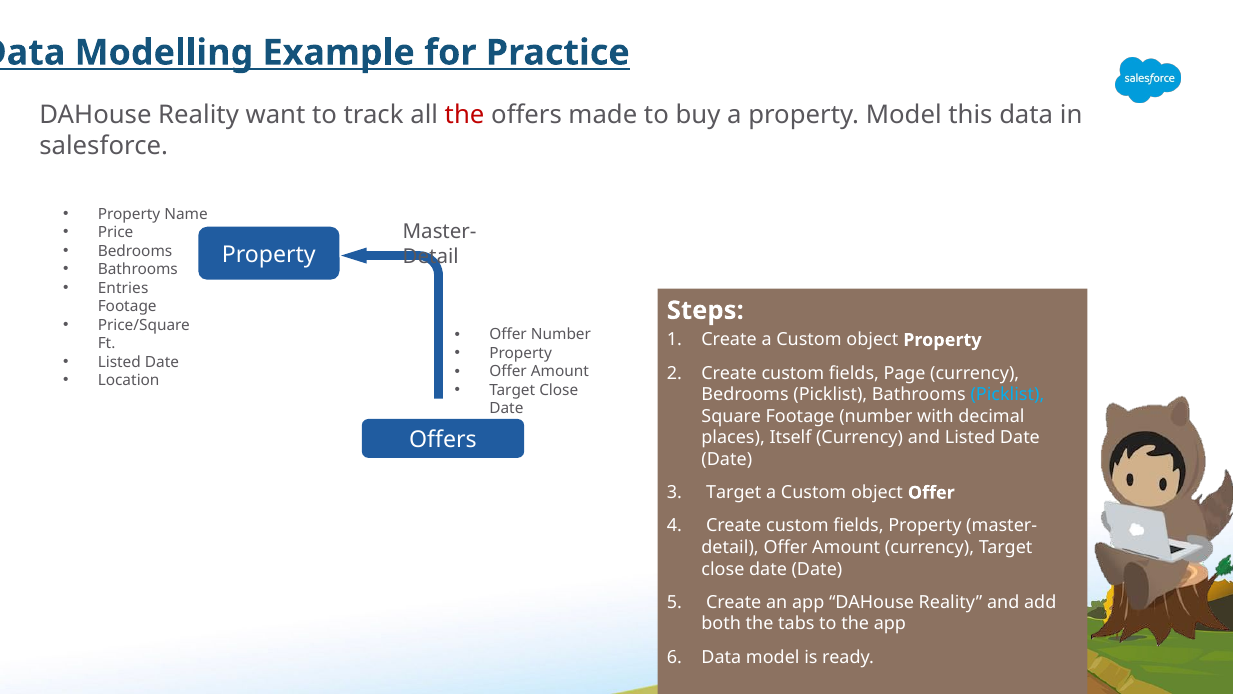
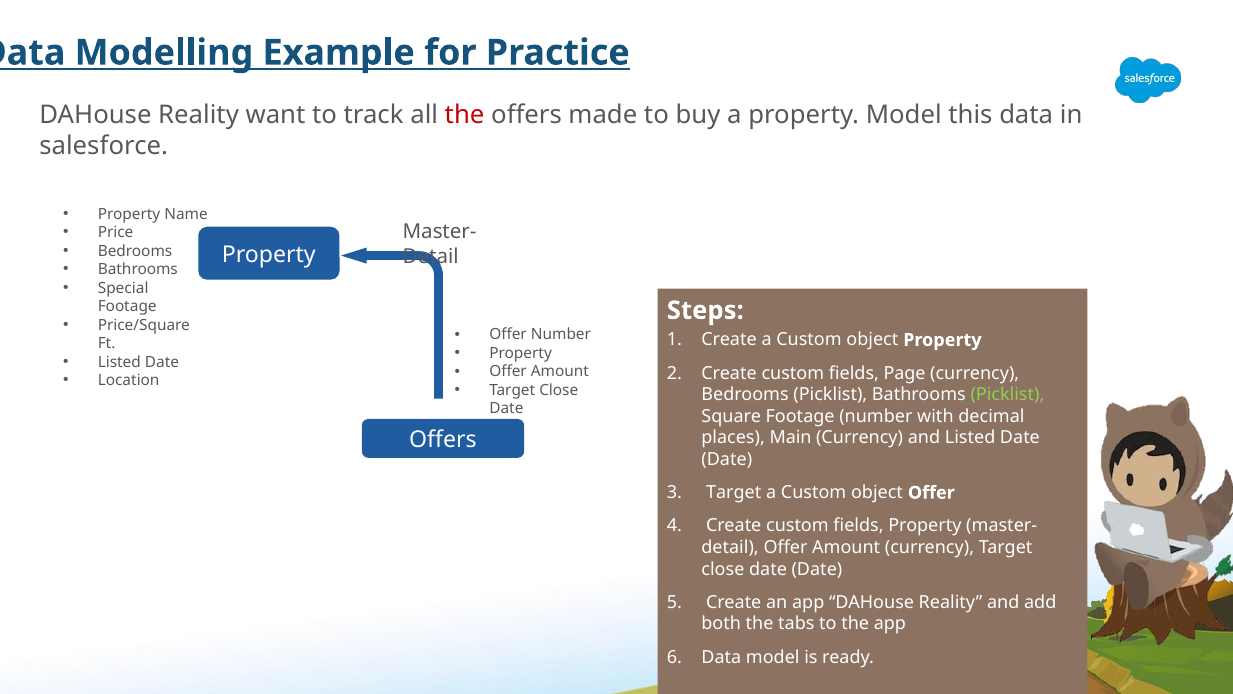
Entries: Entries -> Special (123, 288)
Picklist colour: light blue -> light green (1007, 395)
Itself: Itself -> Main (791, 438)
